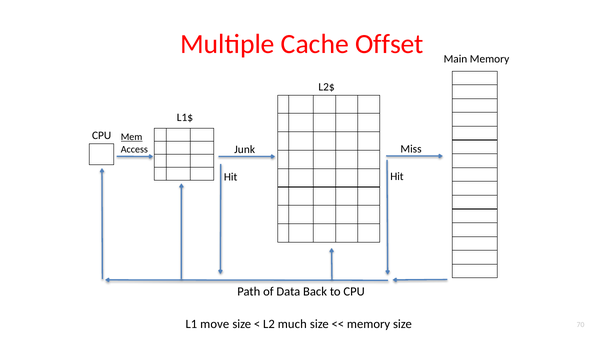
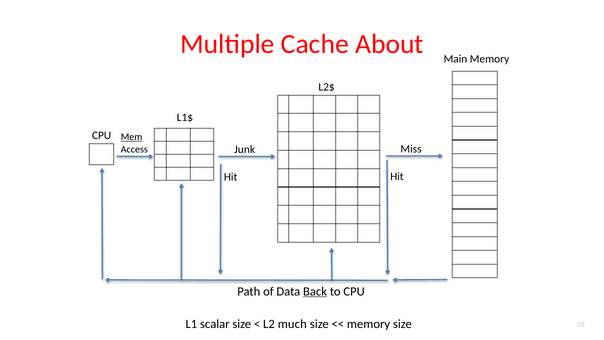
Offset: Offset -> About (389, 44)
Back underline: none -> present (315, 291)
move: move -> scalar (215, 324)
